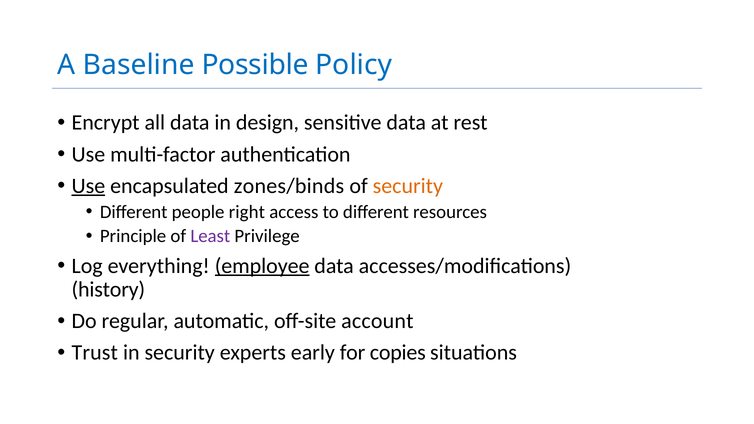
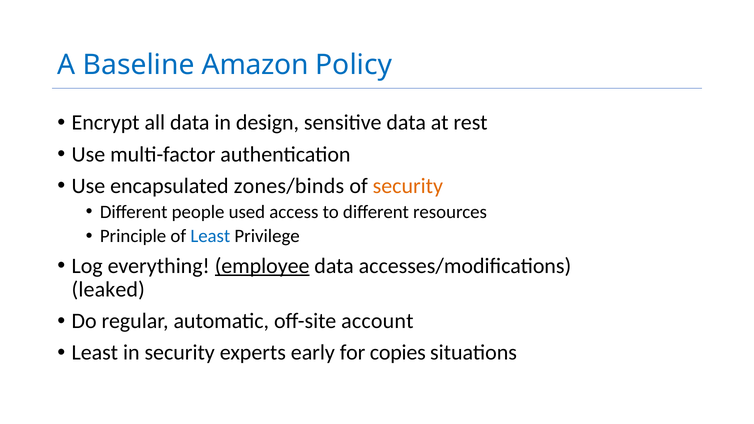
Possible: Possible -> Amazon (255, 65)
Use underline: present -> none (88, 186)
right: right -> used (247, 212)
Least colour: purple -> blue (210, 236)
history: history -> leaked (108, 290)
Trust: Trust -> Least (95, 353)
